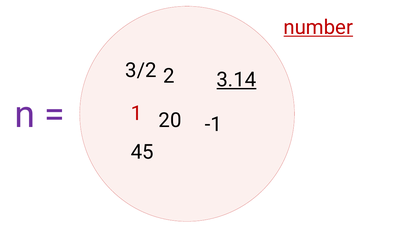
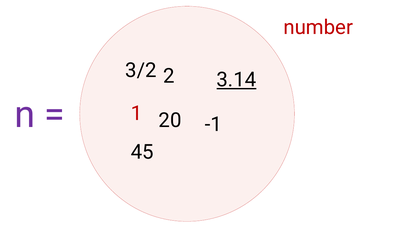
number underline: present -> none (318, 27)
